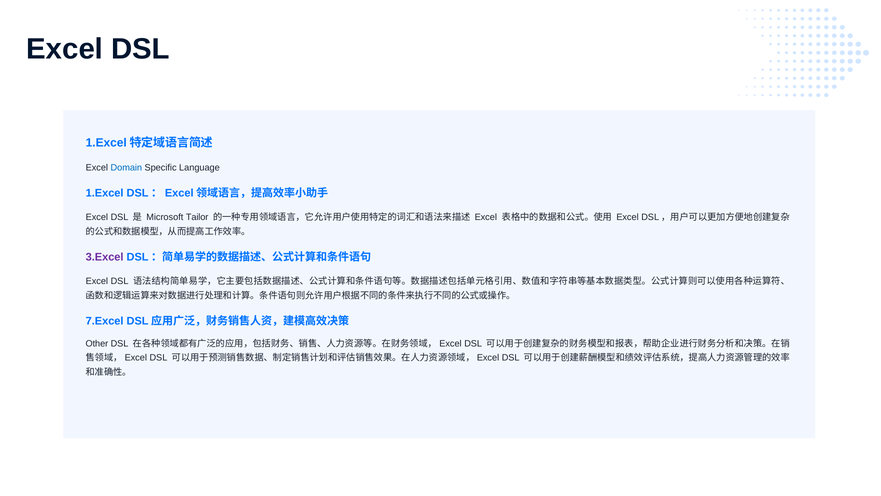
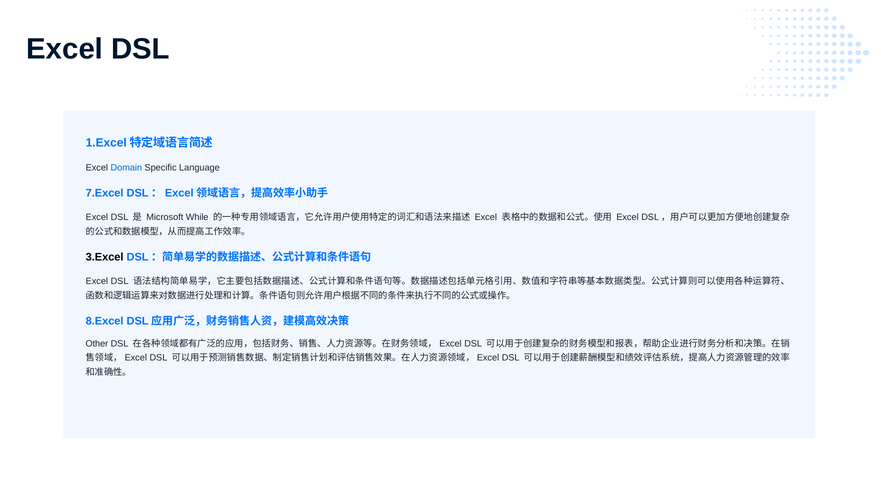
1.Excel: 1.Excel -> 7.Excel (105, 193)
Tailor: Tailor -> While (197, 217)
3.Excel colour: purple -> black (105, 257)
7.Excel: 7.Excel -> 8.Excel (105, 321)
